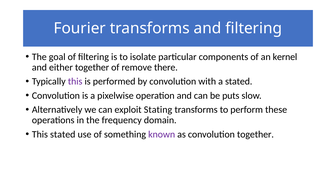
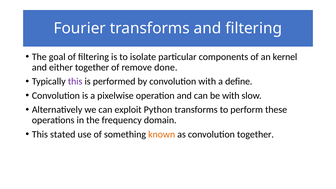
there: there -> done (166, 67)
a stated: stated -> define (239, 81)
be puts: puts -> with (231, 96)
Stating: Stating -> Python (158, 110)
known colour: purple -> orange (162, 134)
